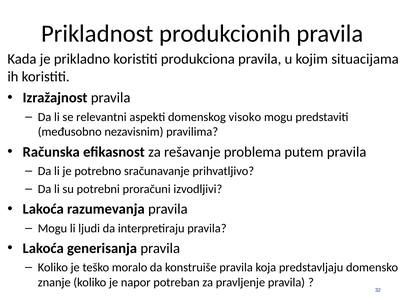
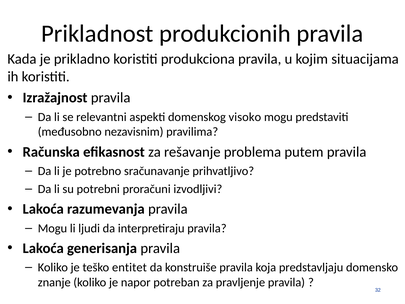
moralo: moralo -> entitet (129, 267)
